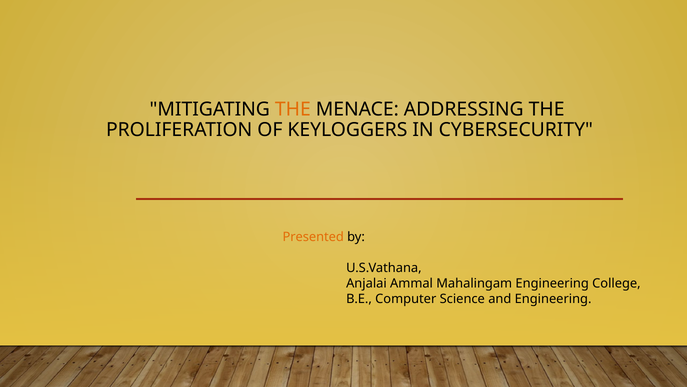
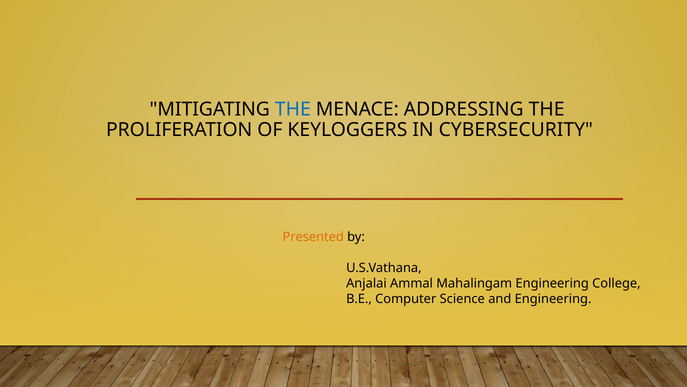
THE colour: orange -> blue (293, 109)
